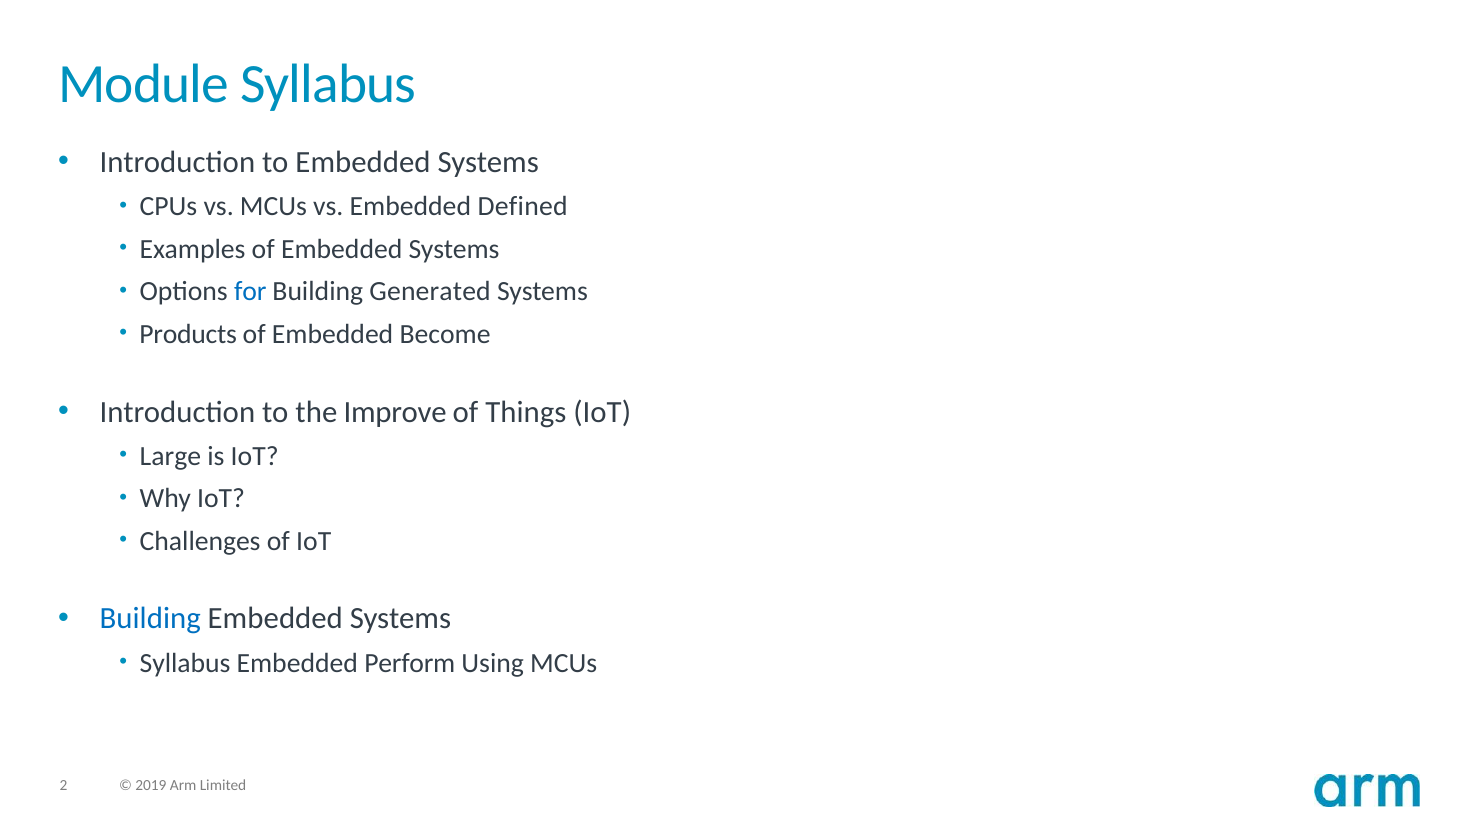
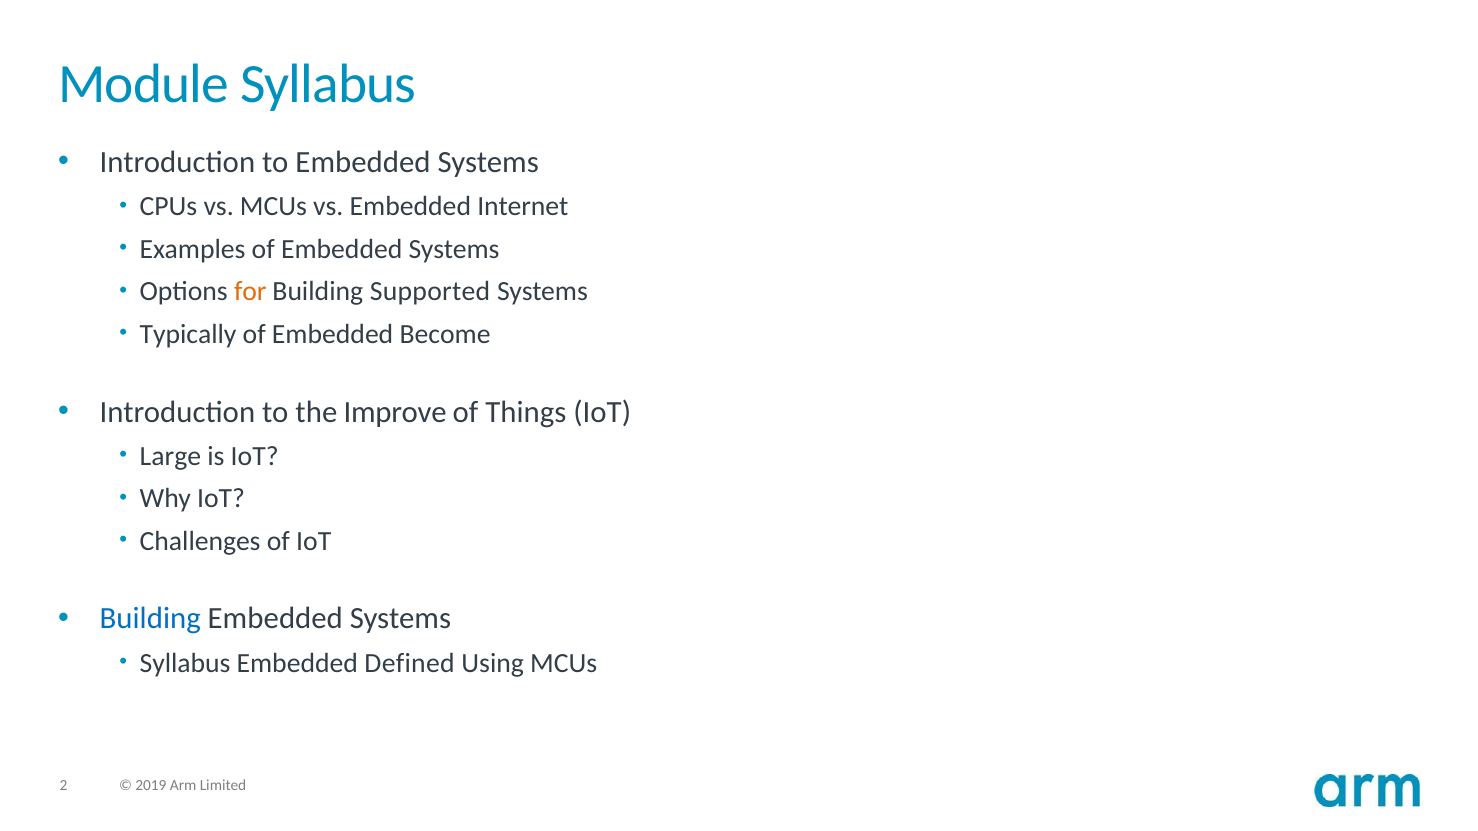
Defined: Defined -> Internet (523, 207)
for colour: blue -> orange (250, 292)
Generated: Generated -> Supported (430, 292)
Products: Products -> Typically (188, 334)
Perform: Perform -> Defined (410, 663)
